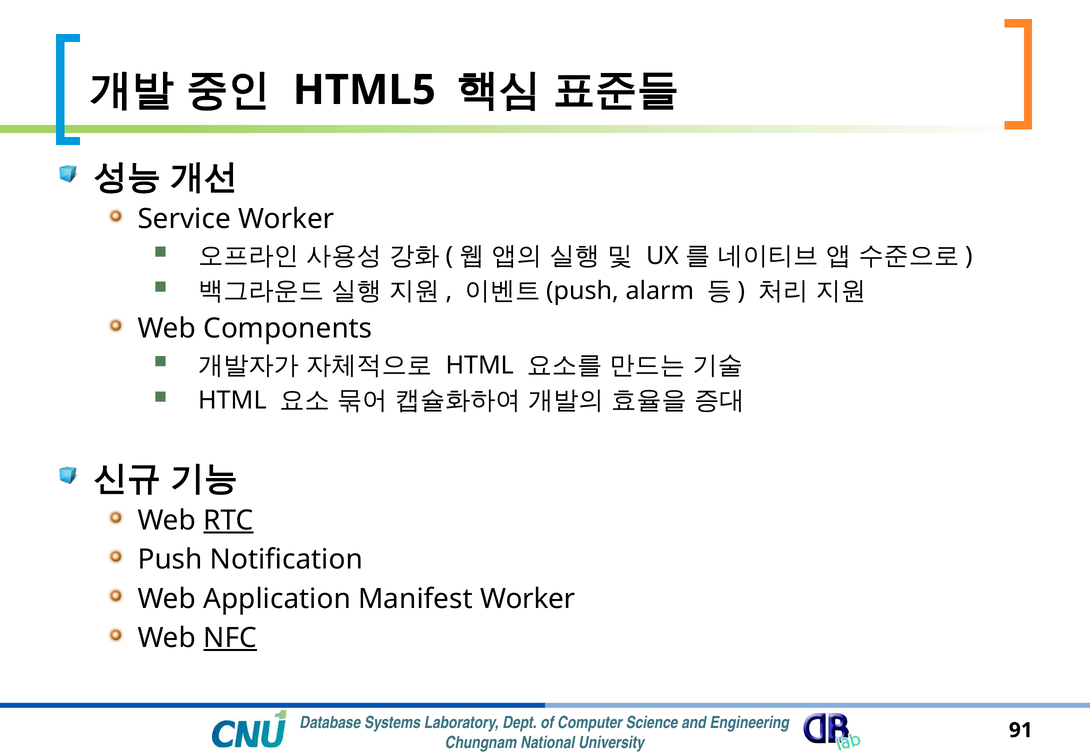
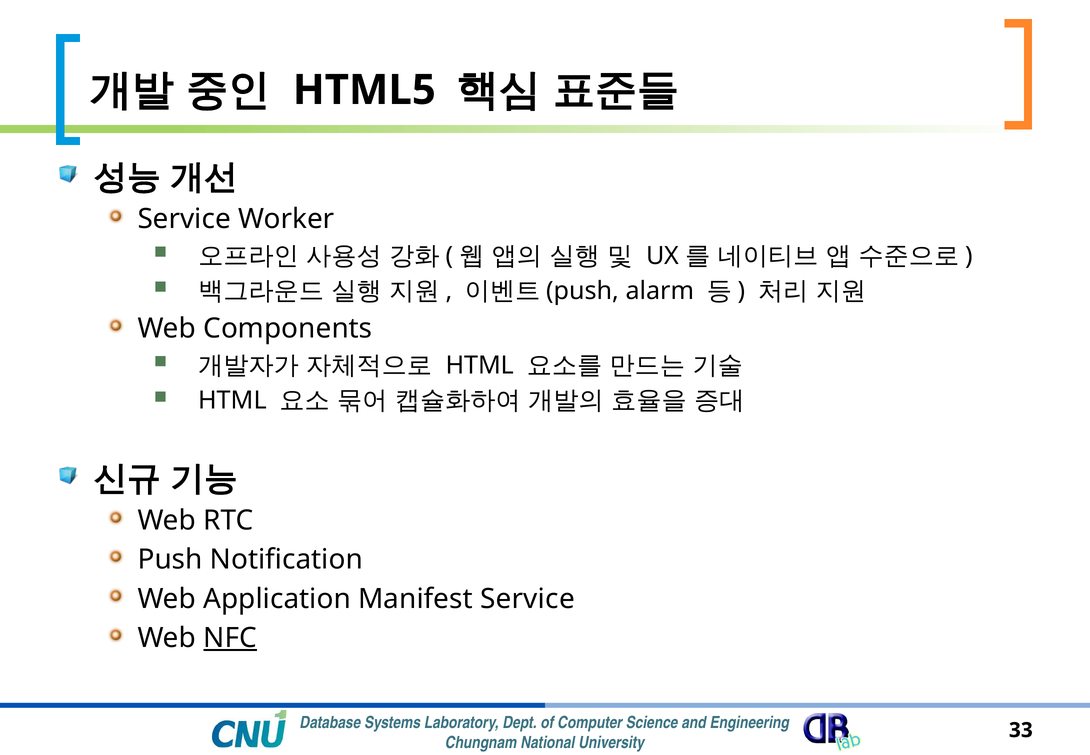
RTC underline: present -> none (228, 520)
Manifest Worker: Worker -> Service (527, 598)
91: 91 -> 33 (1021, 730)
